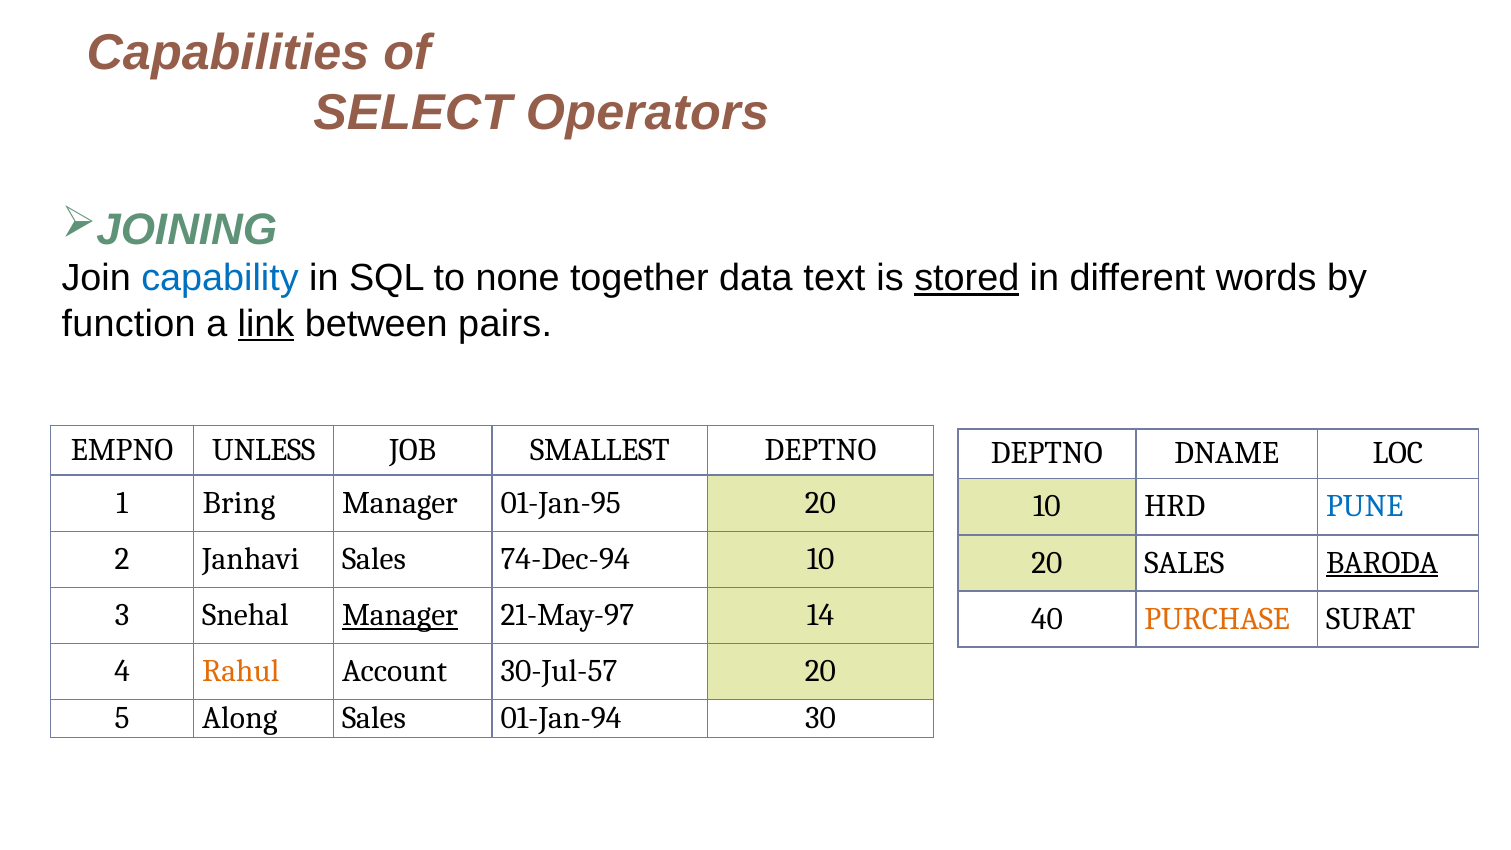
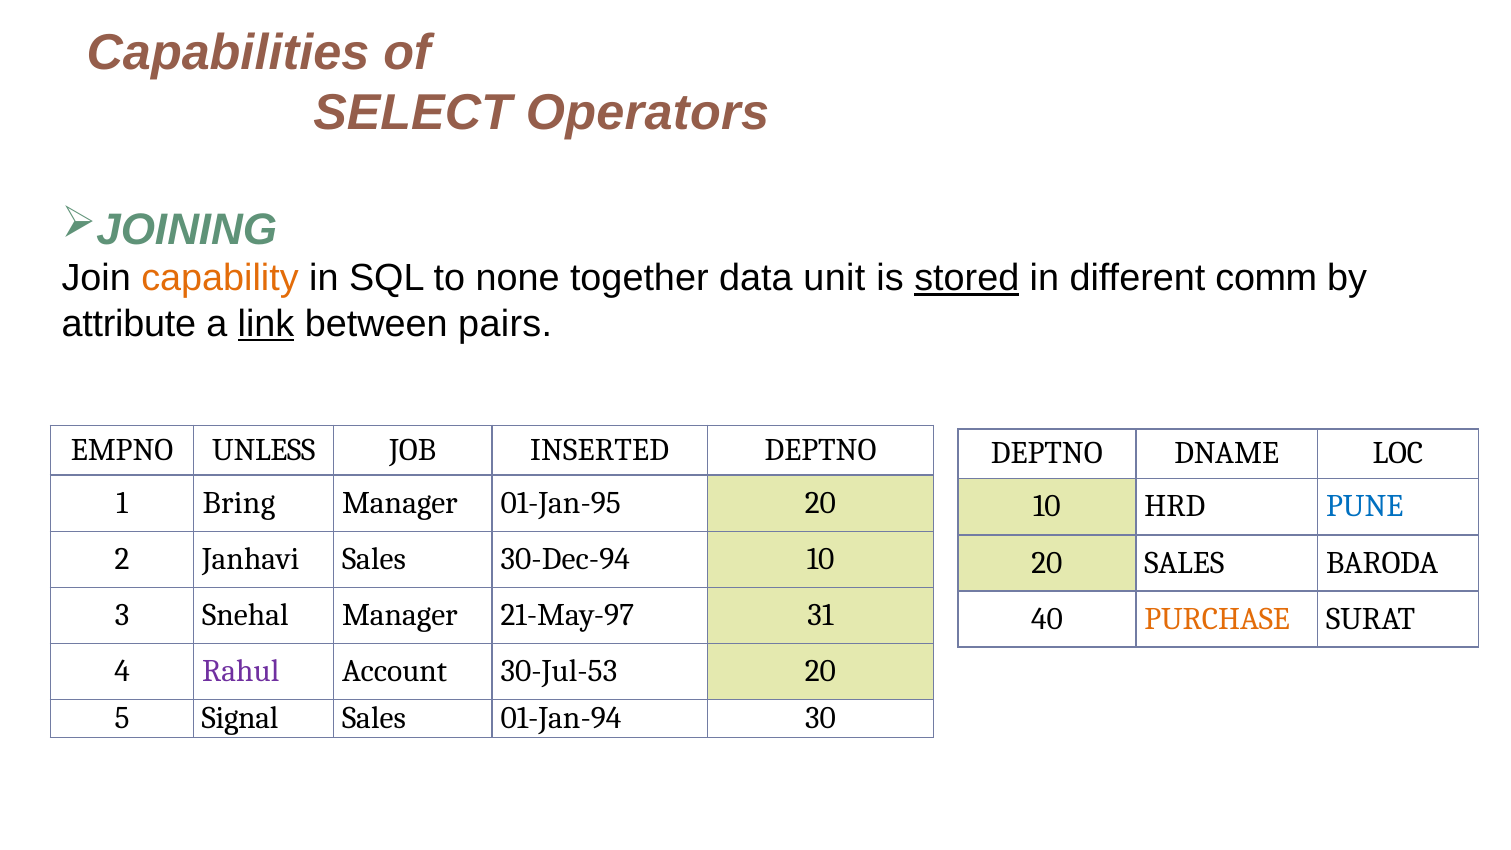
capability colour: blue -> orange (220, 278)
text: text -> unit (834, 278)
words: words -> comm (1266, 278)
function: function -> attribute (129, 324)
SMALLEST: SMALLEST -> INSERTED (600, 450)
74-Dec-94: 74-Dec-94 -> 30-Dec-94 (565, 559)
BARODA underline: present -> none (1382, 563)
Manager underline: present -> none (400, 615)
14: 14 -> 31 (820, 615)
Rahul colour: orange -> purple (241, 671)
30-Jul-57: 30-Jul-57 -> 30-Jul-53 (559, 671)
Along: Along -> Signal (240, 718)
